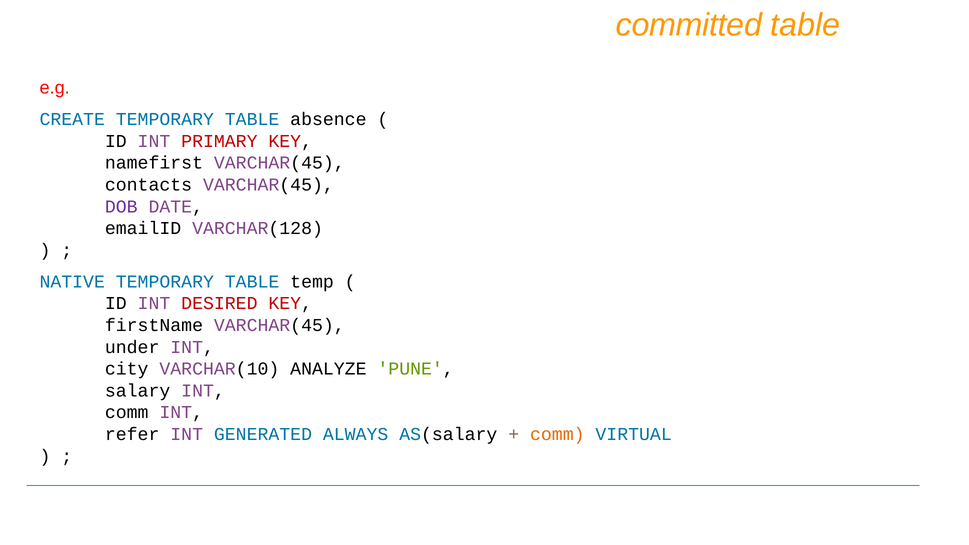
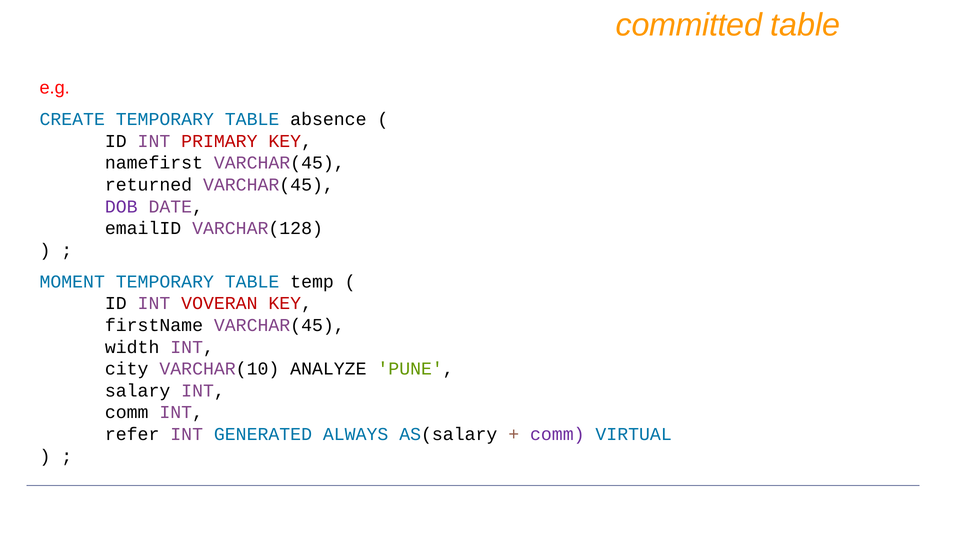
contacts: contacts -> returned (149, 185)
NATIVE: NATIVE -> MOMENT (72, 282)
DESIRED: DESIRED -> VOVERAN (219, 303)
under: under -> width (132, 347)
comm colour: orange -> purple (557, 434)
